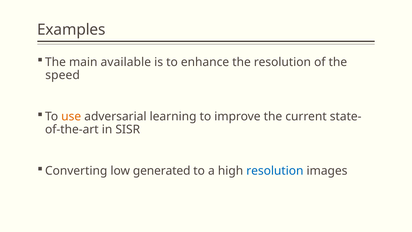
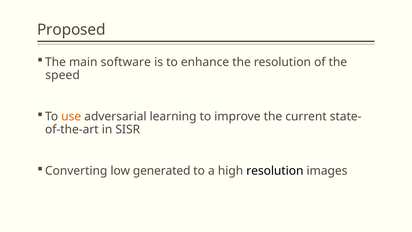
Examples: Examples -> Proposed (71, 30)
available: available -> software (126, 62)
resolution colour: blue -> black (275, 171)
